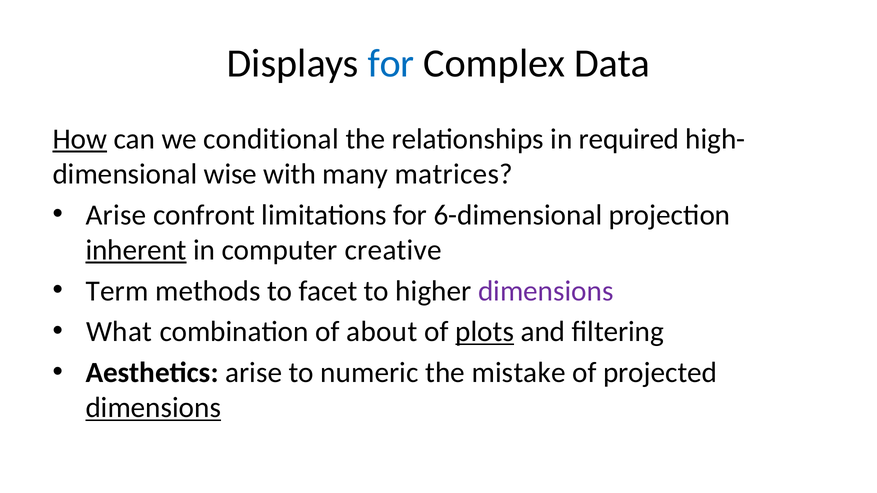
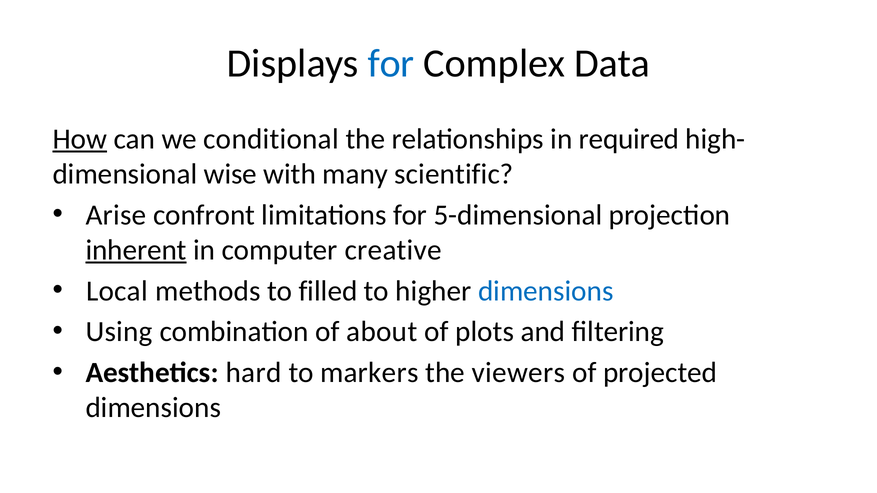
matrices: matrices -> scientific (454, 174)
6-dimensional: 6-dimensional -> 5-dimensional (518, 215)
Term: Term -> Local (117, 291)
facet: facet -> filled (328, 291)
dimensions colour: purple -> blue (546, 291)
What: What -> Using (119, 332)
plots underline: present -> none (485, 332)
Aesthetics arise: arise -> hard (254, 373)
numeric: numeric -> markers (369, 373)
mistake: mistake -> viewers (519, 373)
dimensions underline: present -> none (153, 408)
